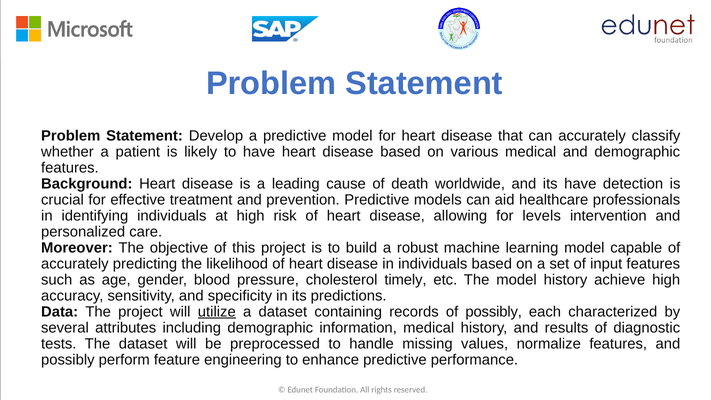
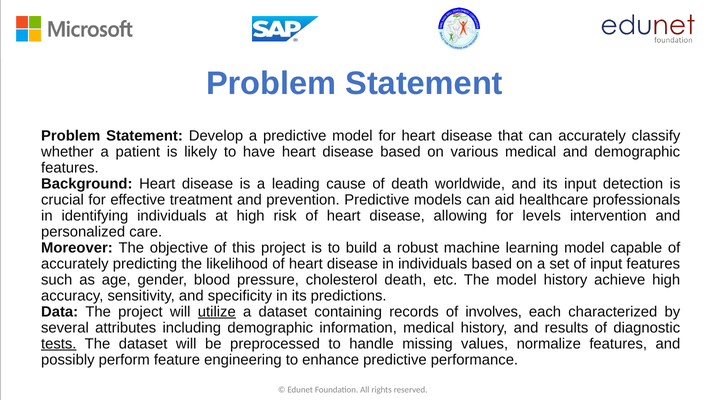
its have: have -> input (580, 184)
cholesterol timely: timely -> death (405, 280)
of possibly: possibly -> involves (494, 312)
tests underline: none -> present (59, 344)
